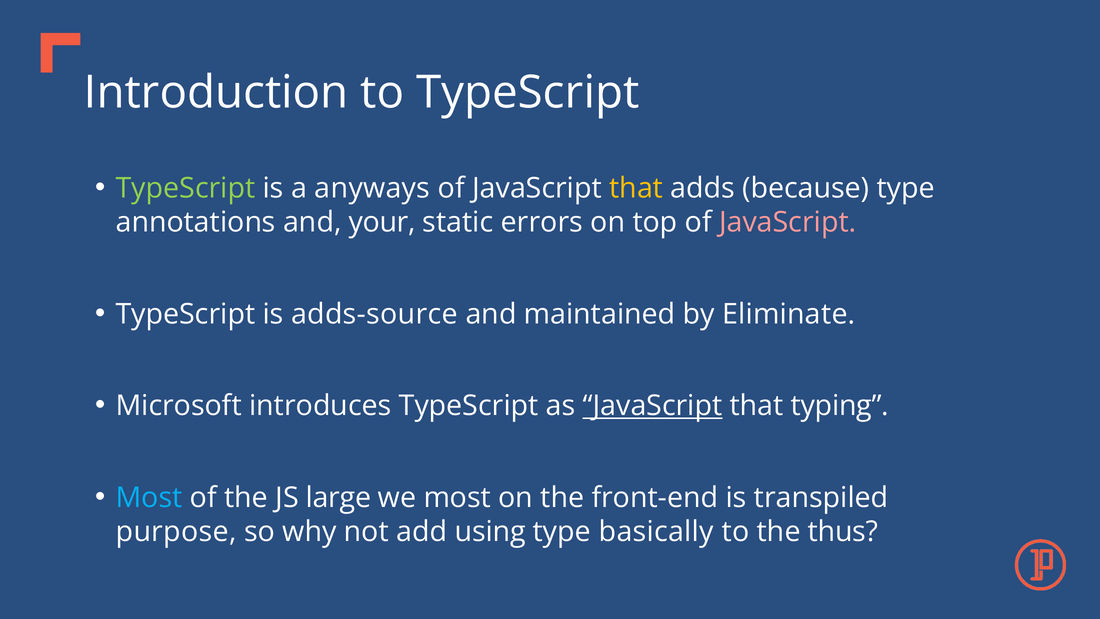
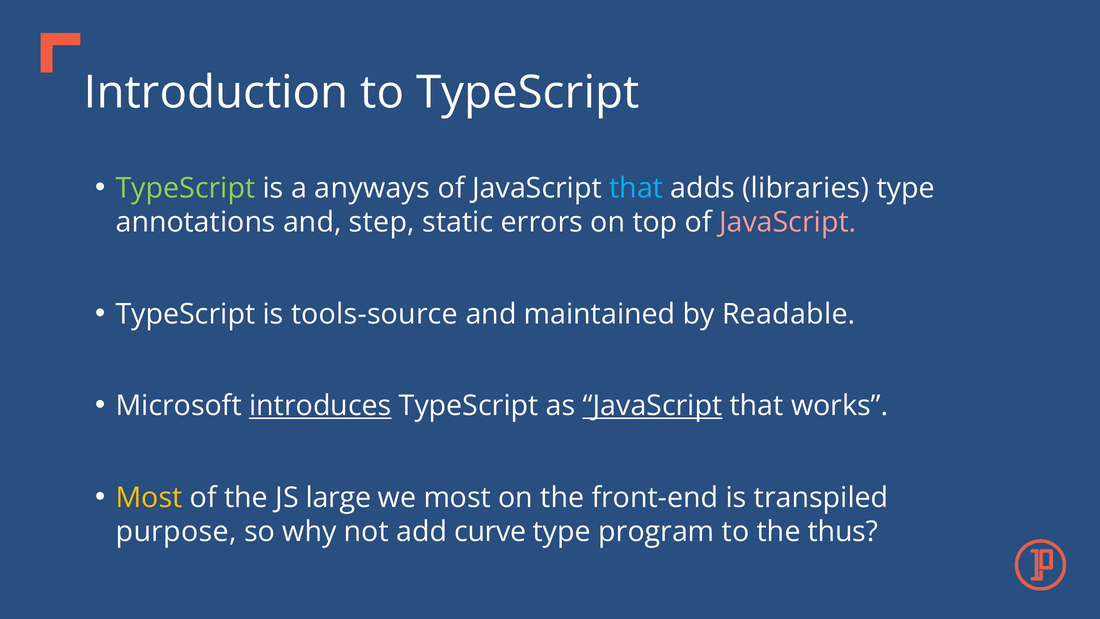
that colour: yellow -> light blue (636, 188)
because: because -> libraries (806, 188)
your: your -> step (382, 222)
adds-source: adds-source -> tools-source (375, 314)
Eliminate: Eliminate -> Readable (789, 314)
introduces underline: none -> present (320, 406)
typing: typing -> works (840, 406)
Most colour: light blue -> yellow (149, 497)
using: using -> curve (490, 532)
basically: basically -> program (656, 532)
